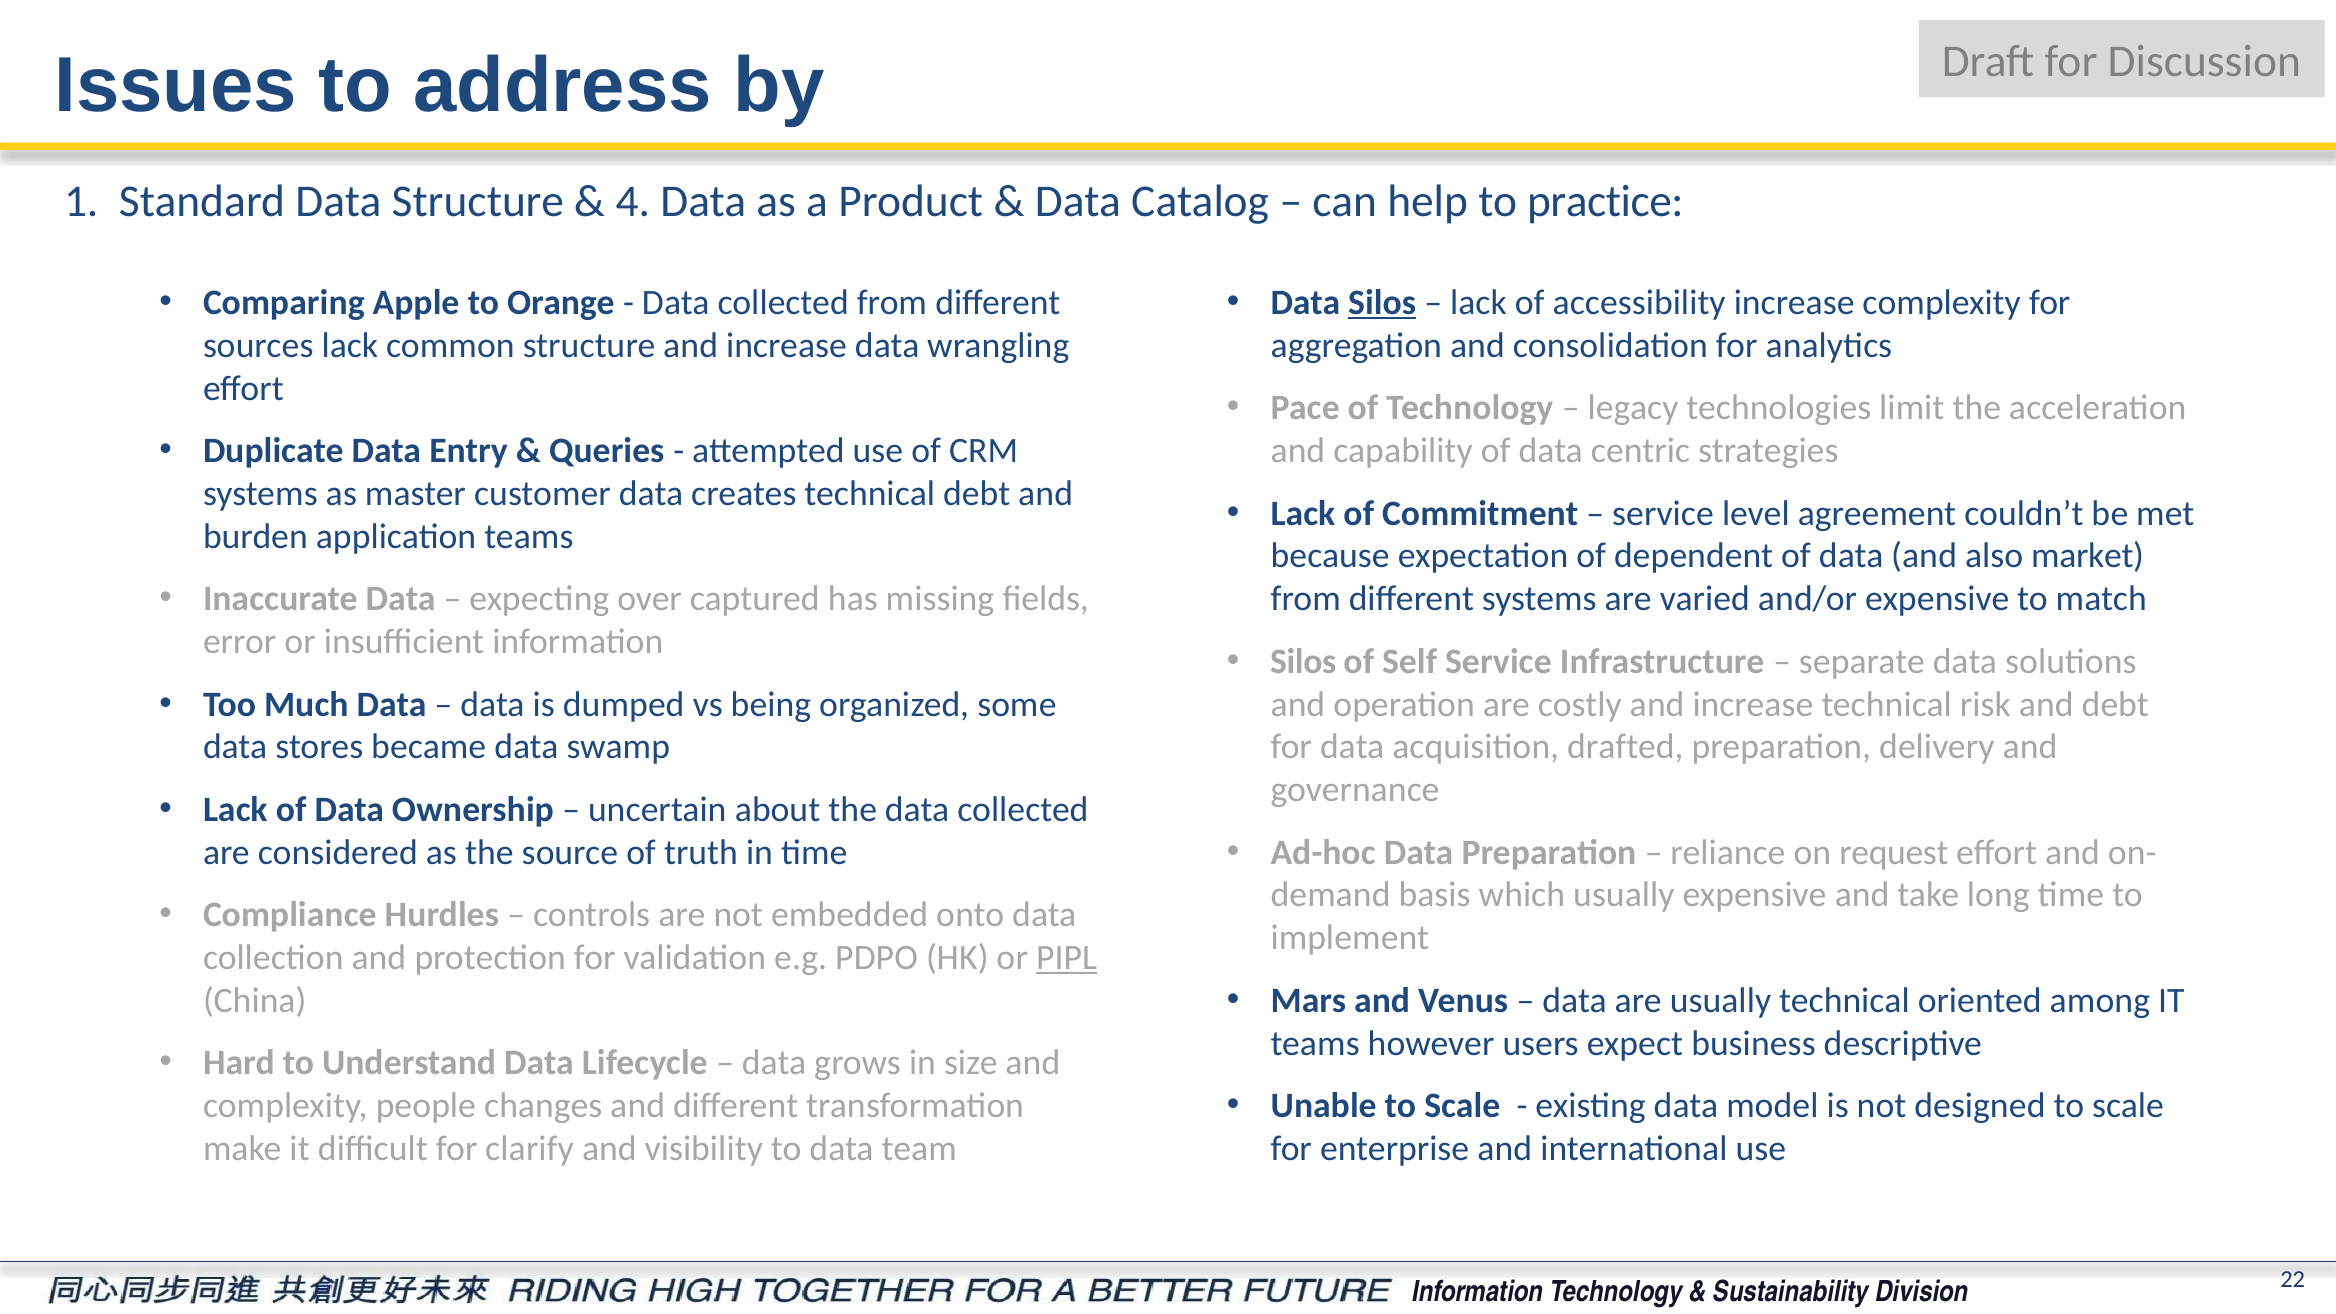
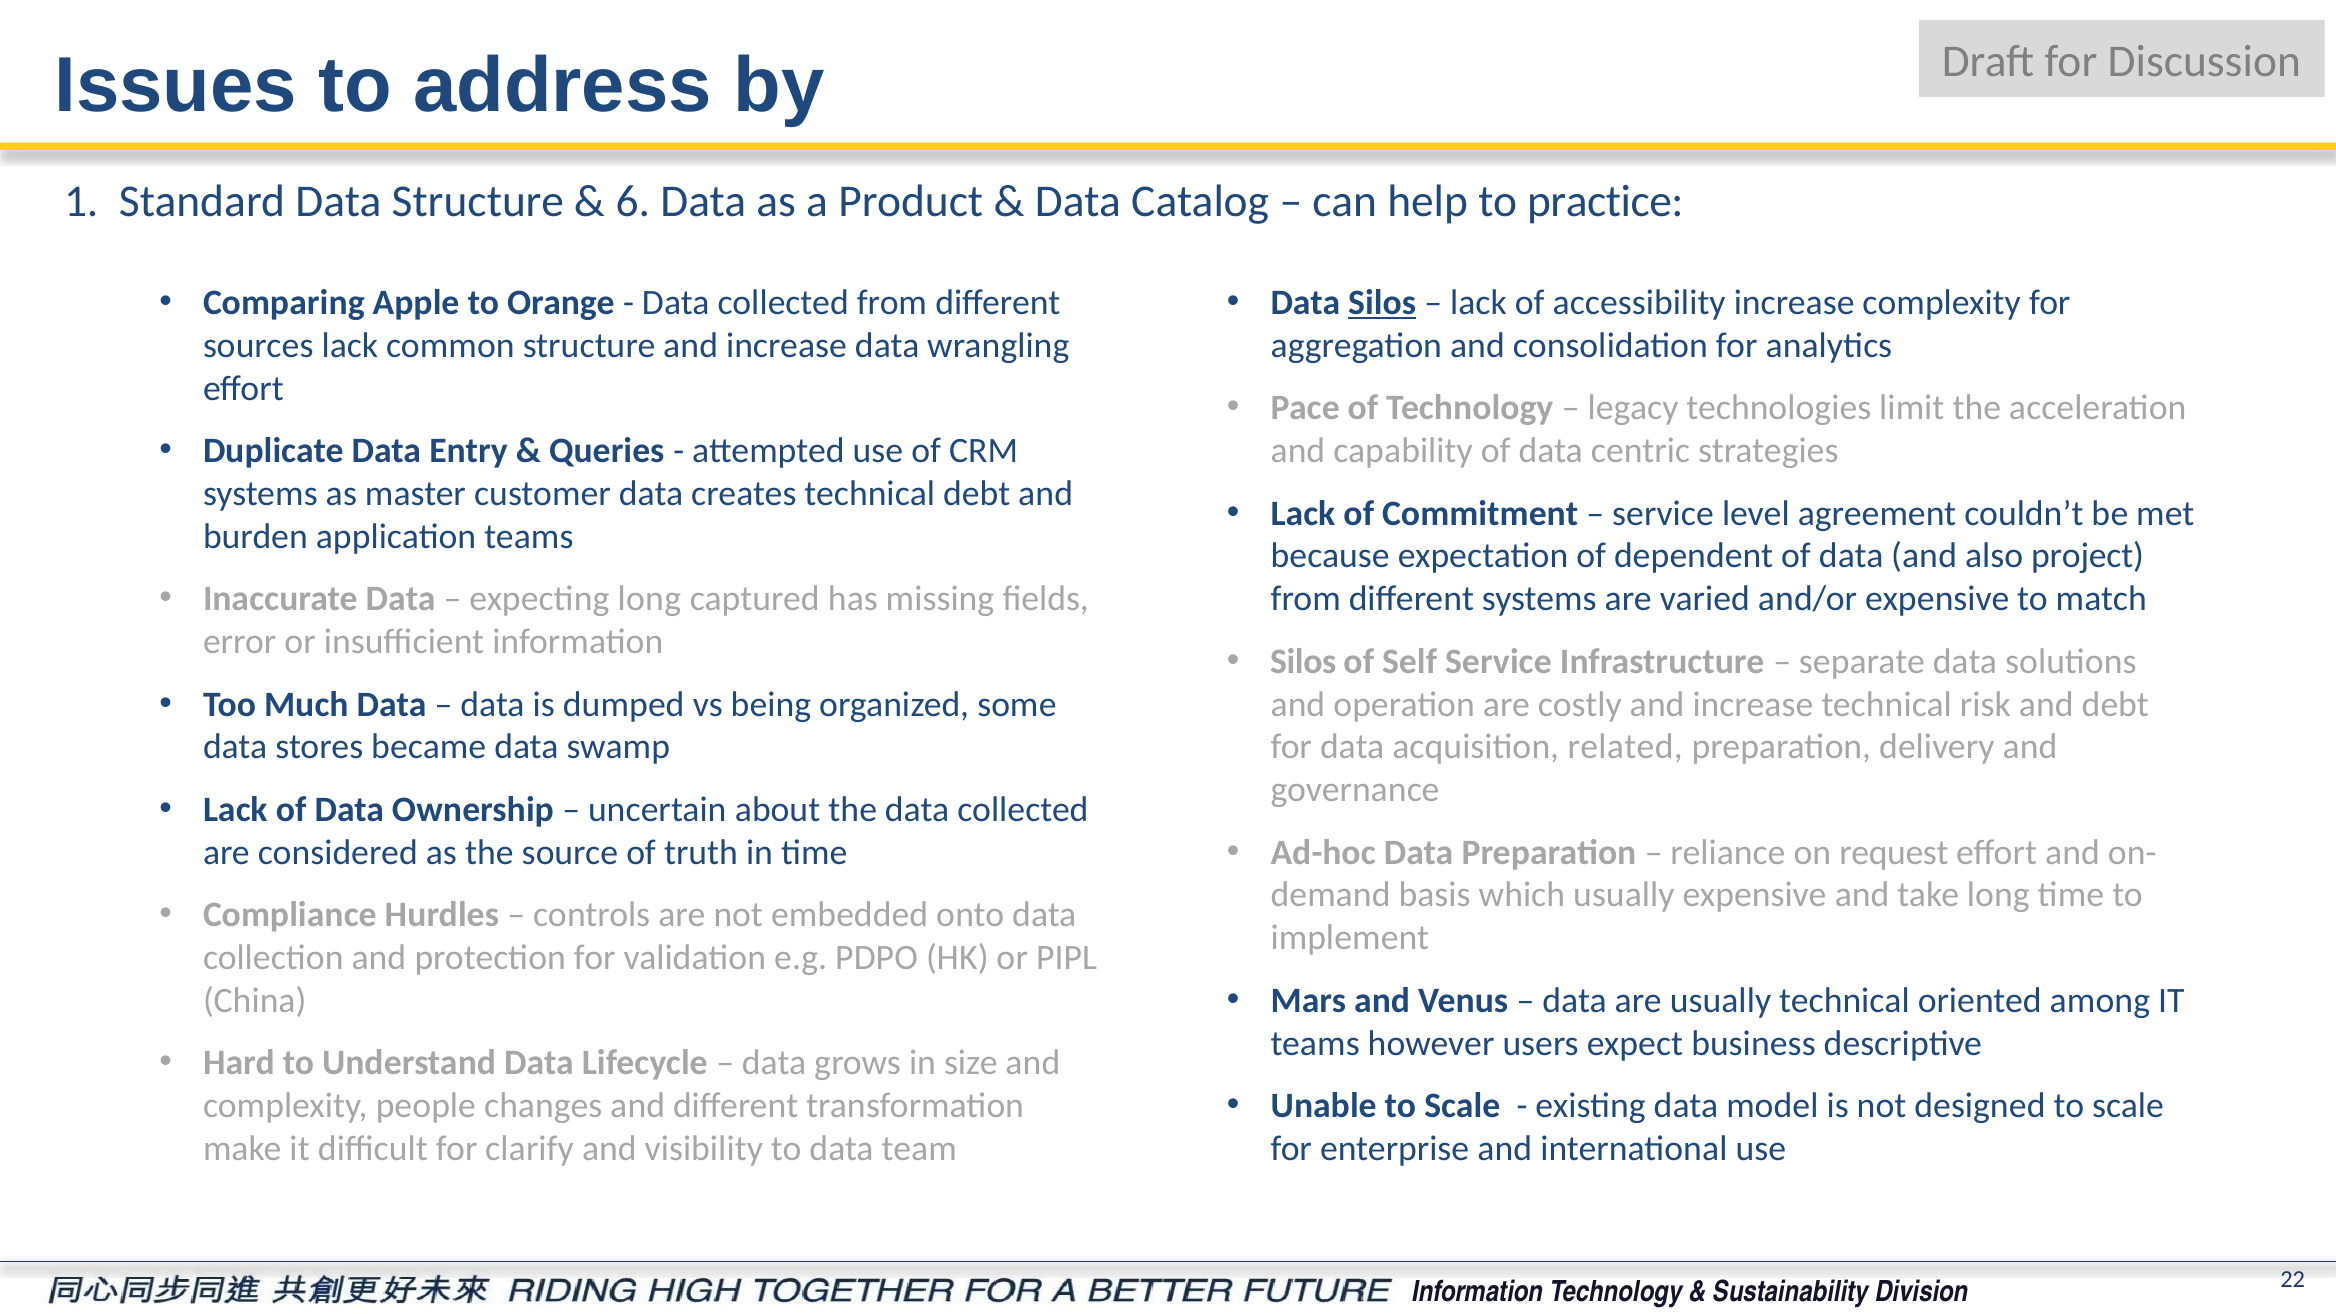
4: 4 -> 6 (633, 202)
market: market -> project (2088, 556)
expecting over: over -> long (649, 599)
drafted: drafted -> related (1625, 747)
PIPL underline: present -> none (1067, 958)
